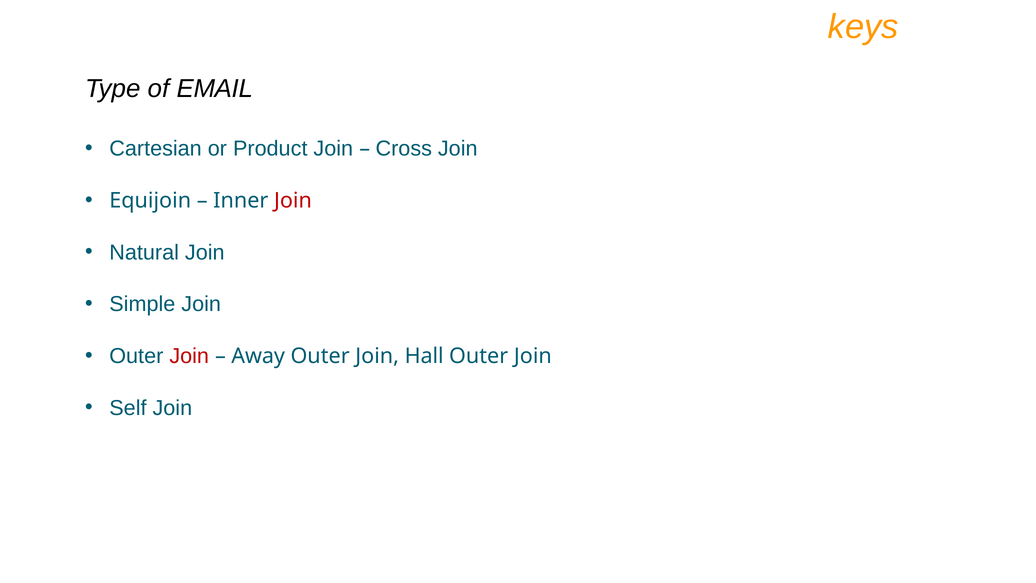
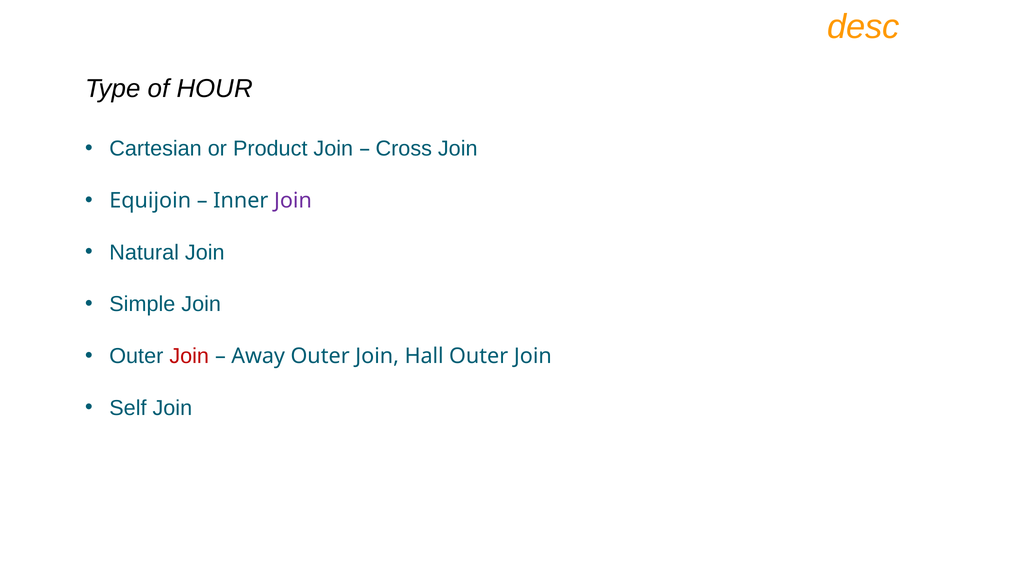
keys: keys -> desc (863, 27)
EMAIL: EMAIL -> HOUR (215, 89)
Join colour: red -> purple (293, 201)
